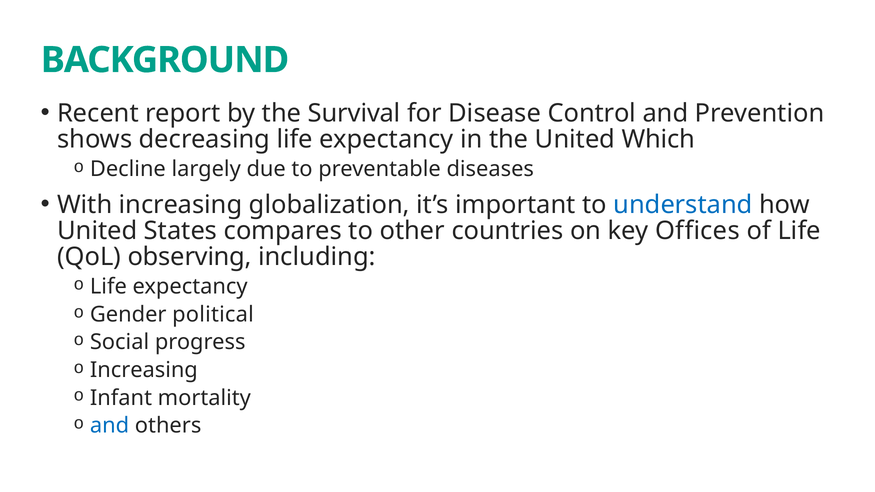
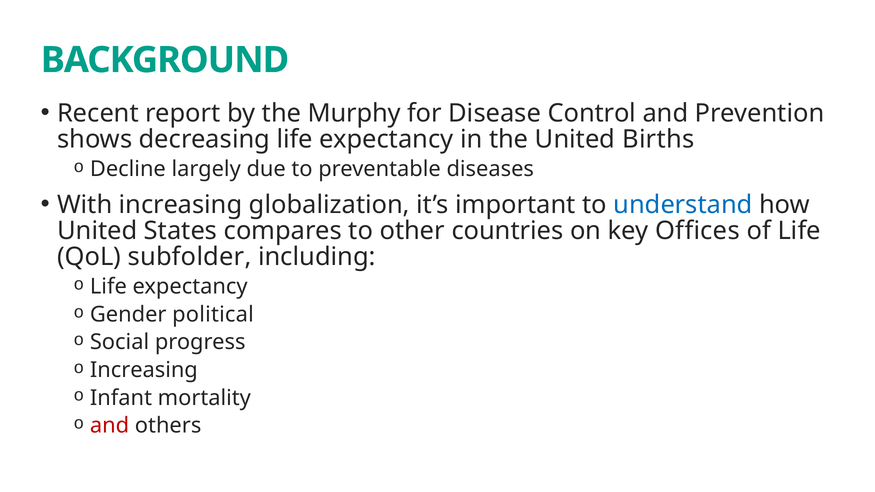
Survival: Survival -> Murphy (354, 113)
Which: Which -> Births (658, 139)
observing: observing -> subfolder (190, 257)
and colour: blue -> red (110, 426)
